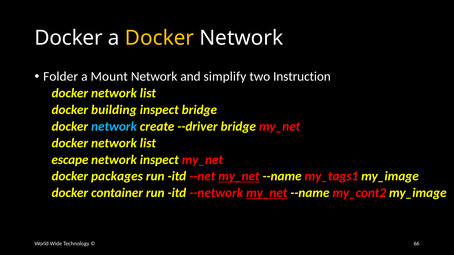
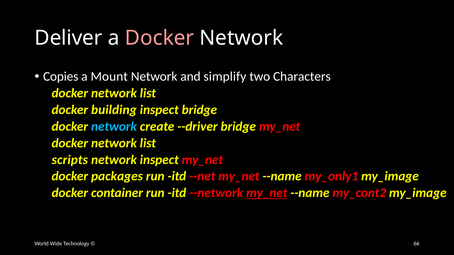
Docker: Docker -> Deliver (69, 38)
Docker colour: yellow -> pink (160, 38)
Folder: Folder -> Copies (61, 77)
Instruction: Instruction -> Characters (302, 77)
escape: escape -> scripts (70, 160)
my_net underline: present -> none (239, 177)
my_tags1: my_tags1 -> my_only1 (331, 177)
